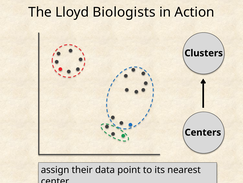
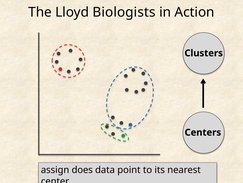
their: their -> does (82, 169)
